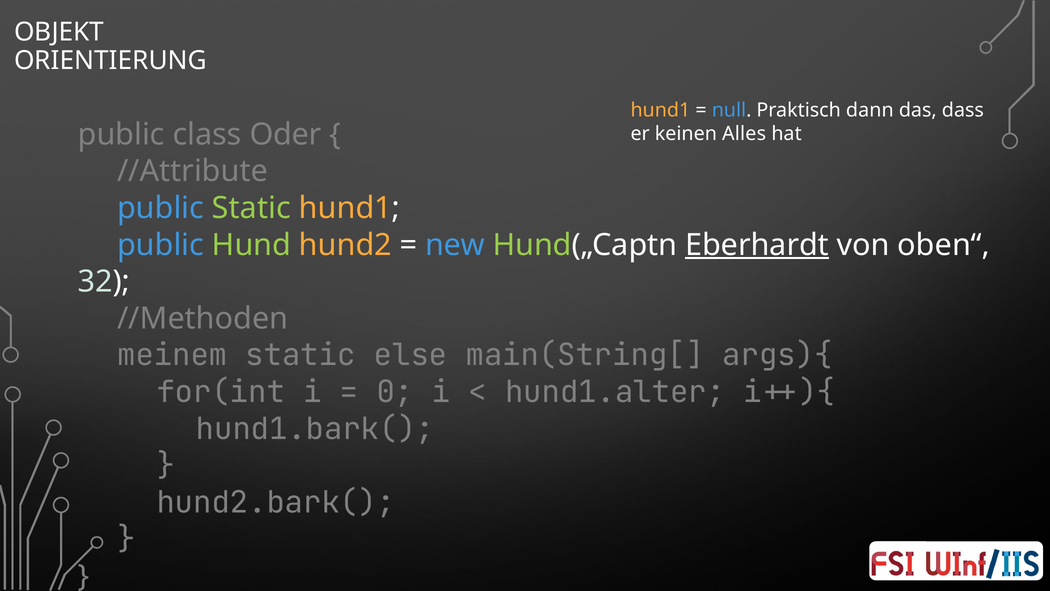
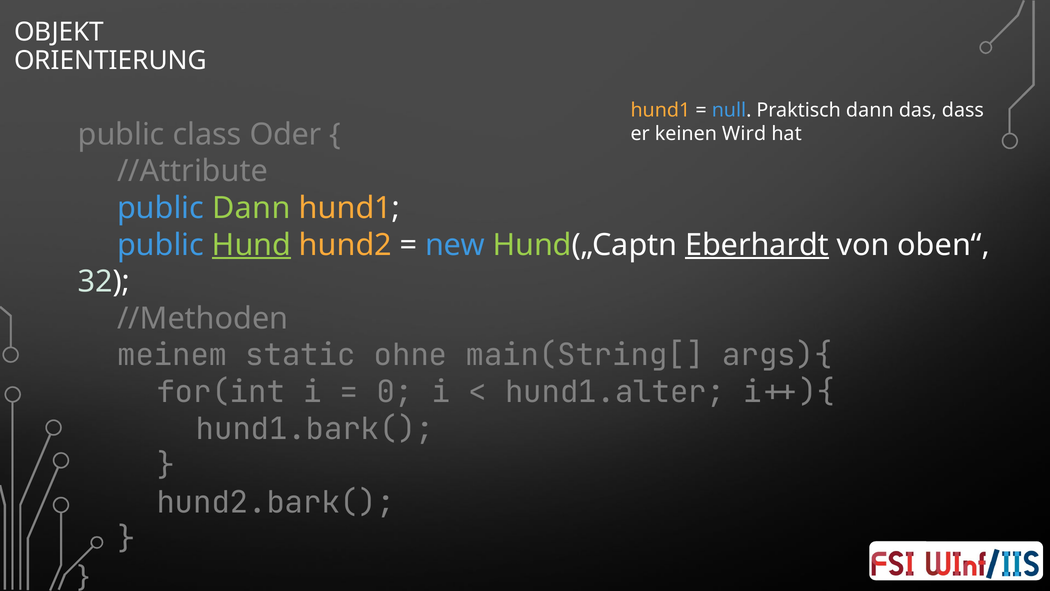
Alles: Alles -> Wird (744, 134)
public Static: Static -> Dann (251, 208)
Hund underline: none -> present (252, 245)
else: else -> ohne (411, 355)
